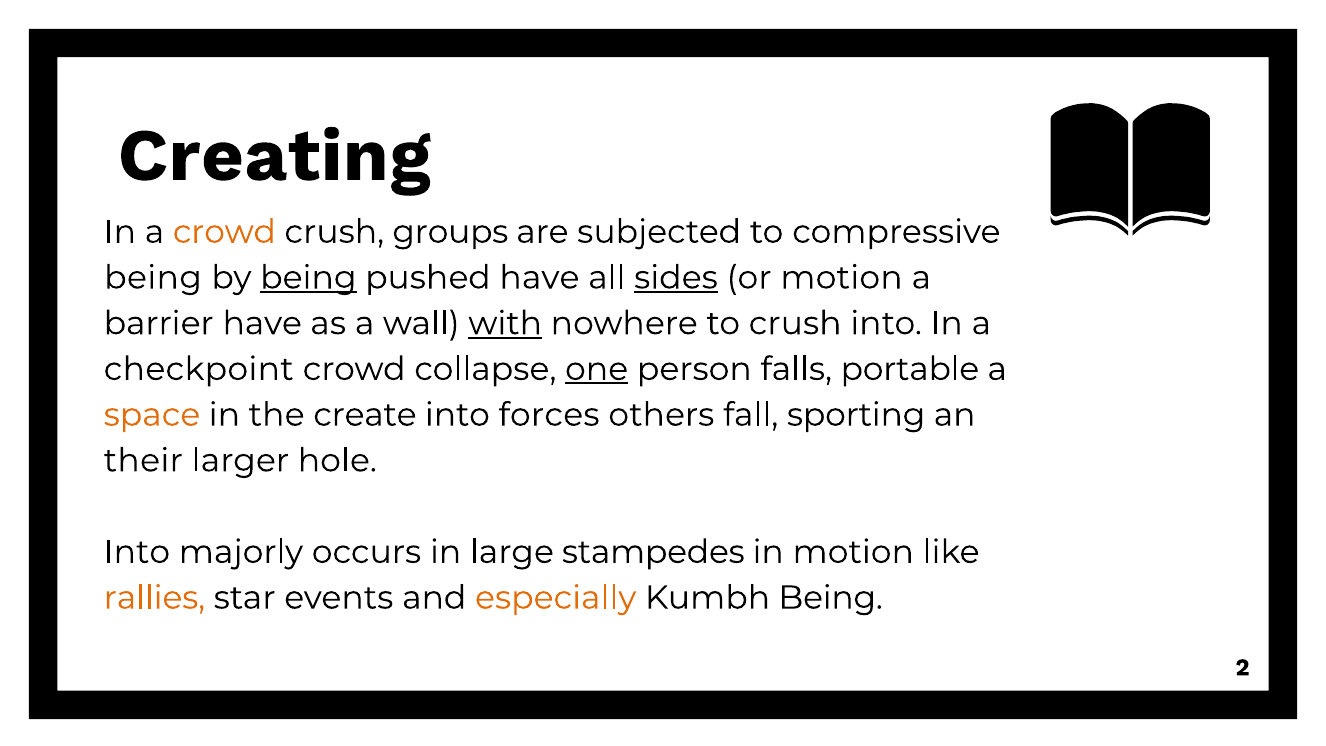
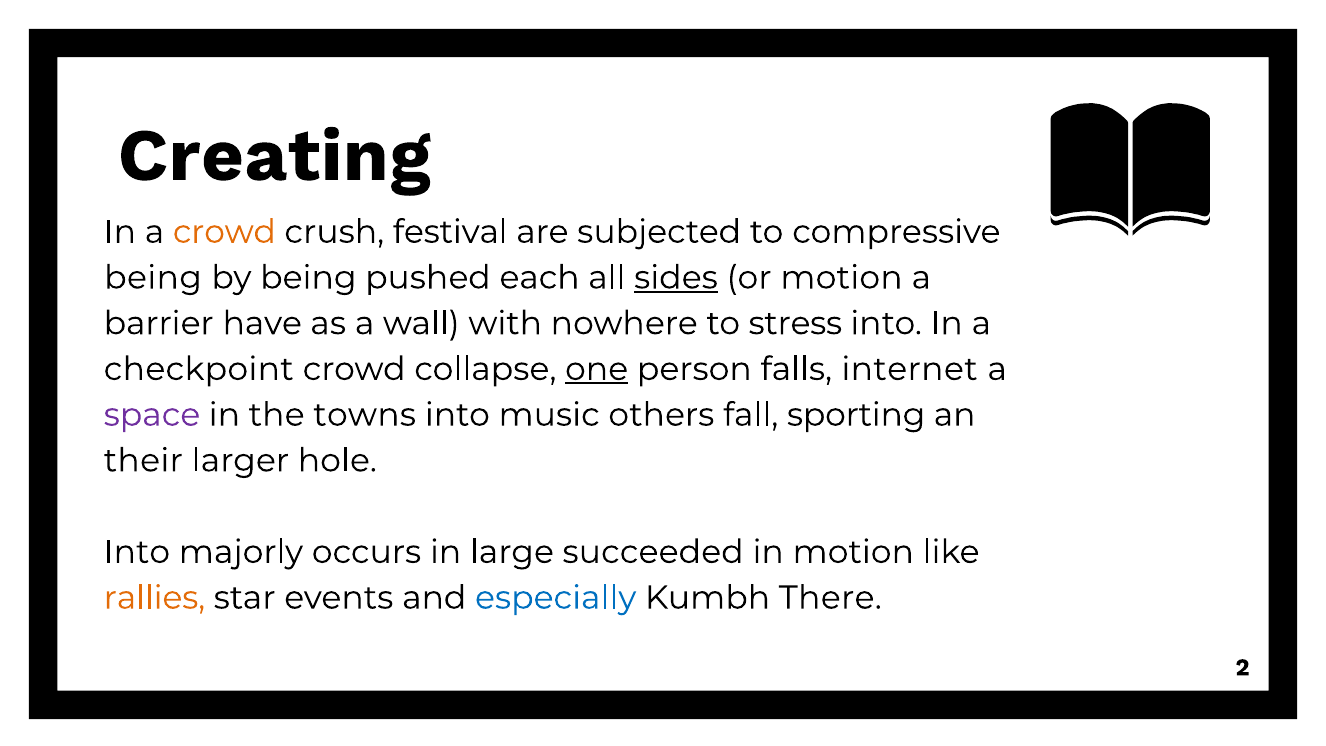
groups: groups -> festival (450, 232)
being underline: present -> none (308, 278)
pushed have: have -> each (540, 278)
with underline: present -> none (505, 323)
to crush: crush -> stress (795, 323)
portable: portable -> internet (910, 369)
space colour: orange -> purple (152, 415)
create: create -> towns (365, 415)
forces: forces -> music (549, 415)
stampedes: stampedes -> succeeded (653, 552)
especially colour: orange -> blue (556, 598)
Kumbh Being: Being -> There (830, 598)
